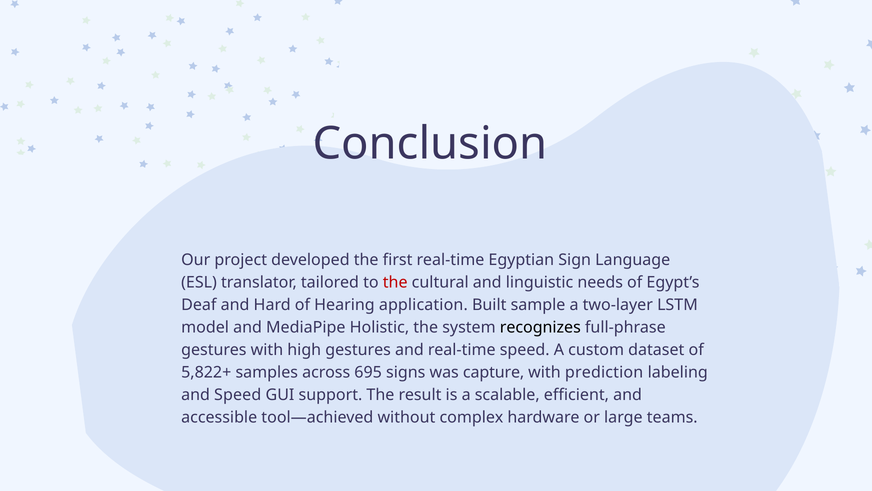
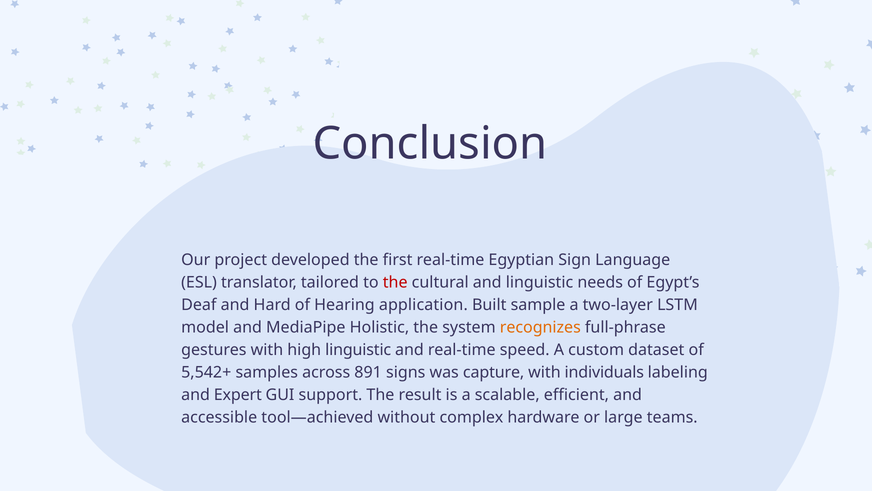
recognizes colour: black -> orange (540, 327)
high gestures: gestures -> linguistic (358, 350)
5,822+: 5,822+ -> 5,542+ (206, 372)
695: 695 -> 891 (368, 372)
prediction: prediction -> individuals (604, 372)
and Speed: Speed -> Expert (238, 395)
